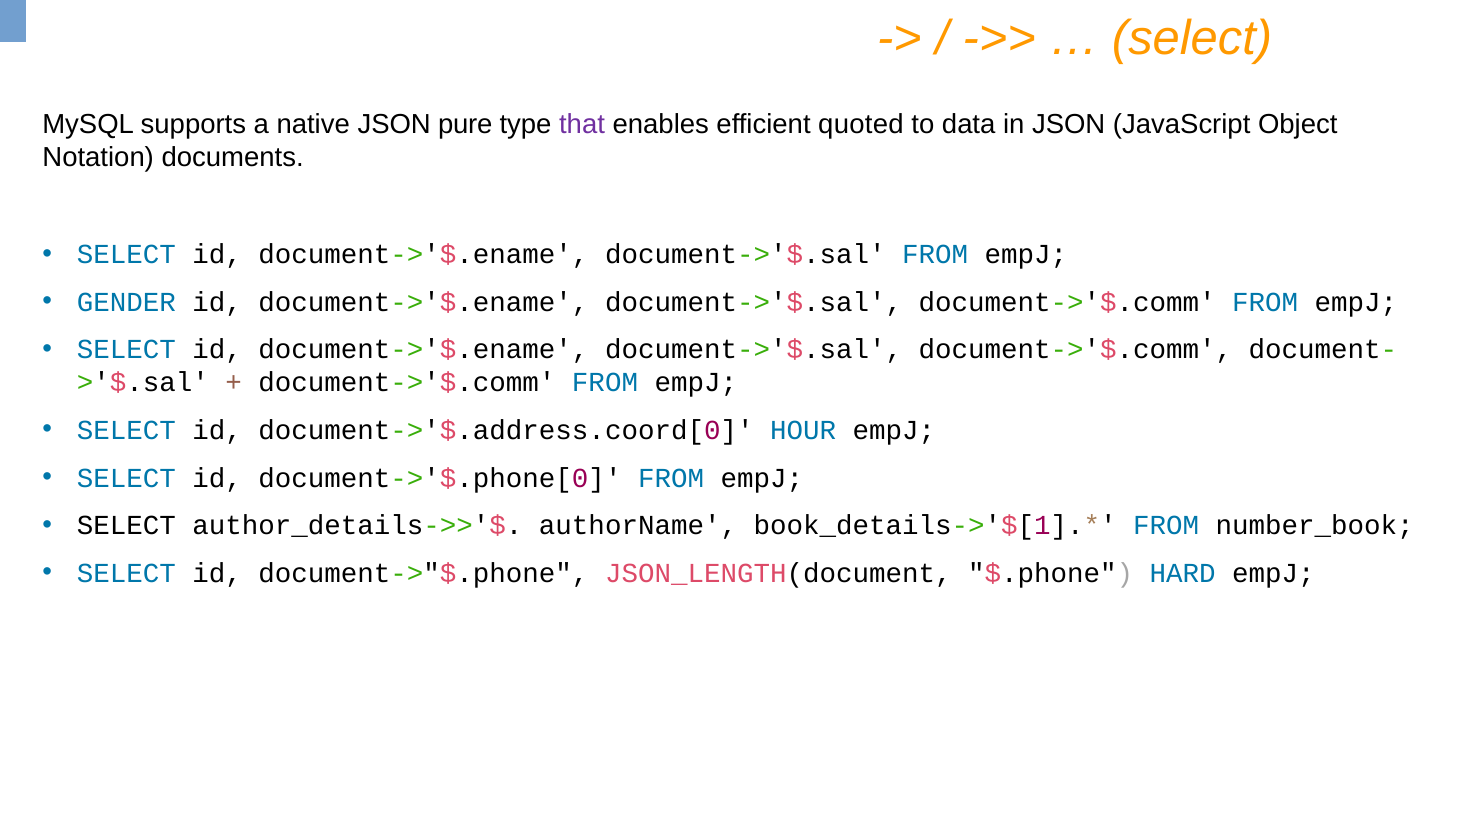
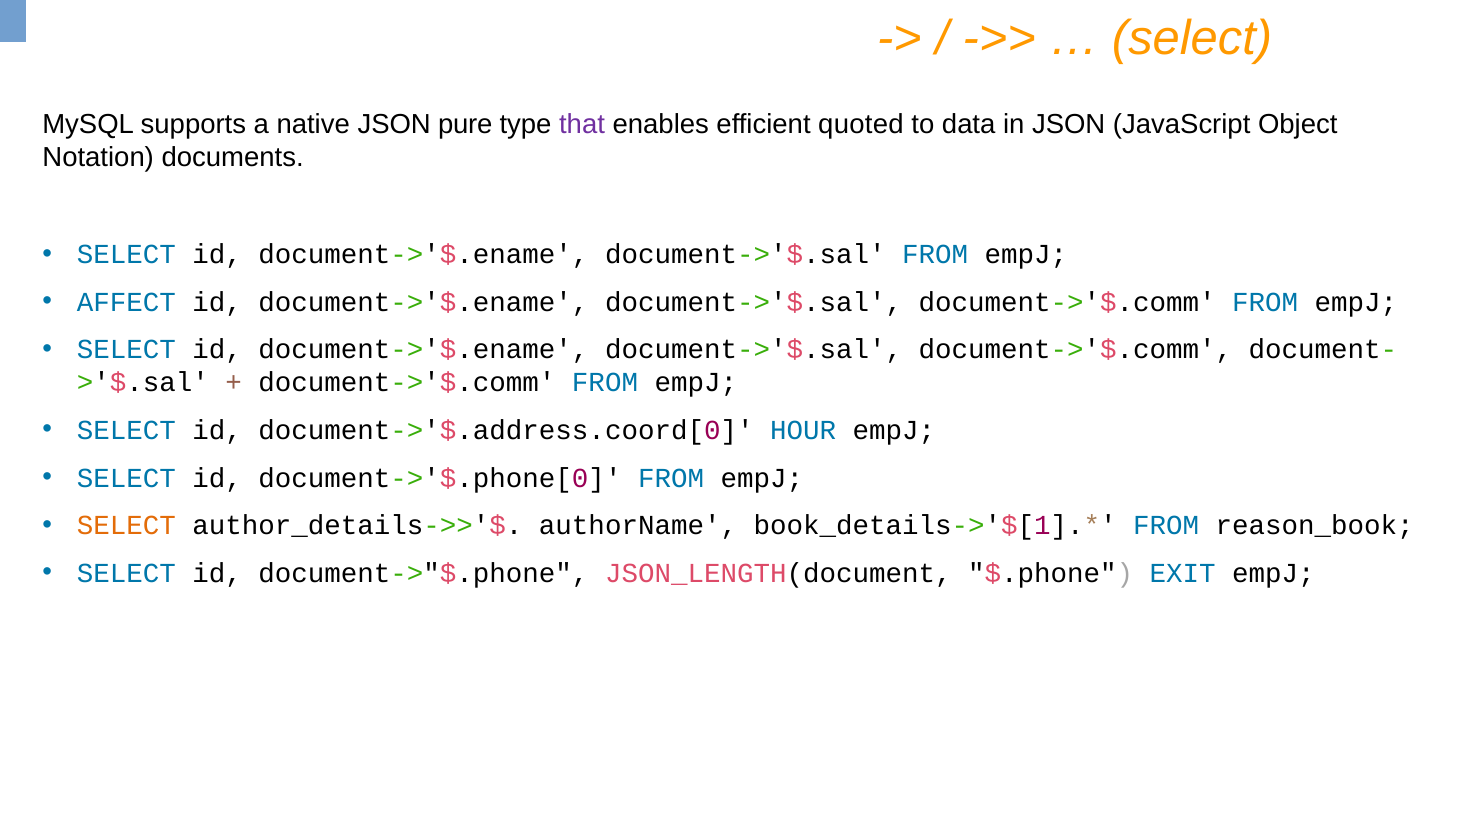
GENDER: GENDER -> AFFECT (126, 302)
SELECT colour: black -> orange (126, 526)
number_book: number_book -> reason_book (1315, 526)
HARD: HARD -> EXIT (1183, 573)
